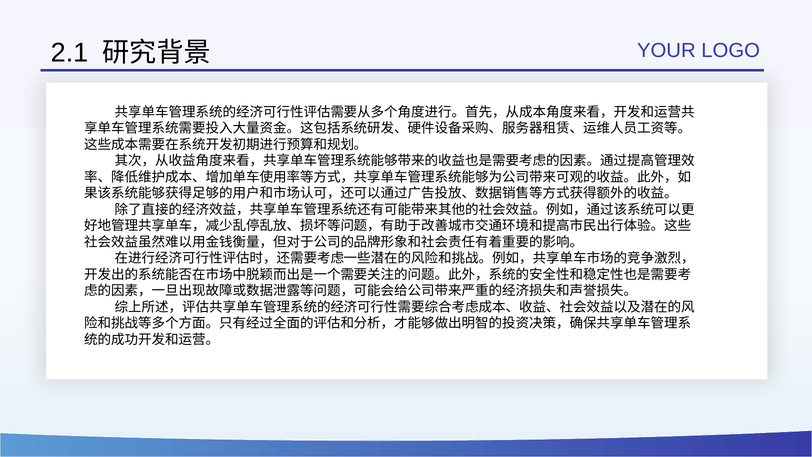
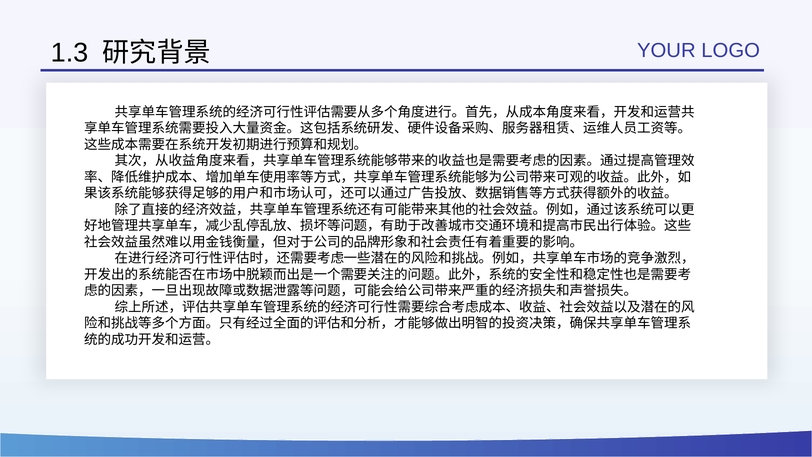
2.1: 2.1 -> 1.3 (70, 53)
